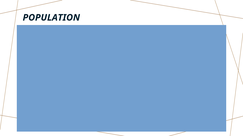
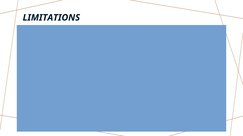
POPULATION: POPULATION -> LIMITATIONS (51, 18)
